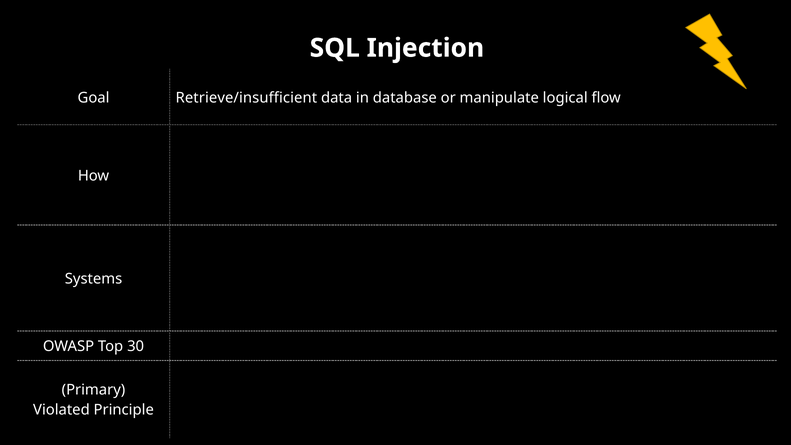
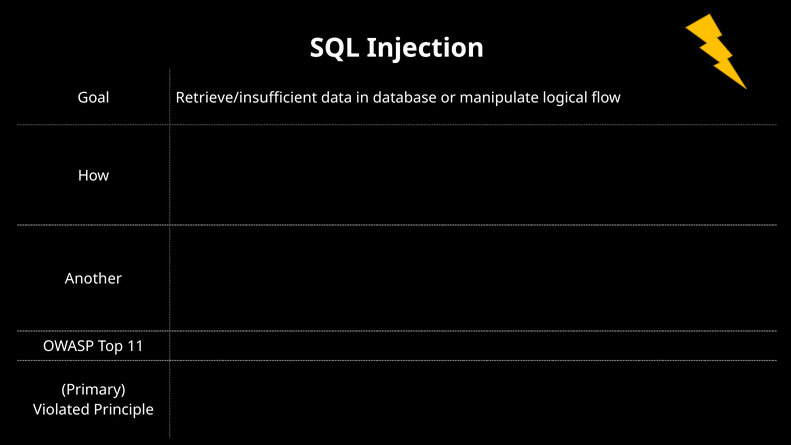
Systems: Systems -> Another (93, 279)
30: 30 -> 11 (136, 347)
